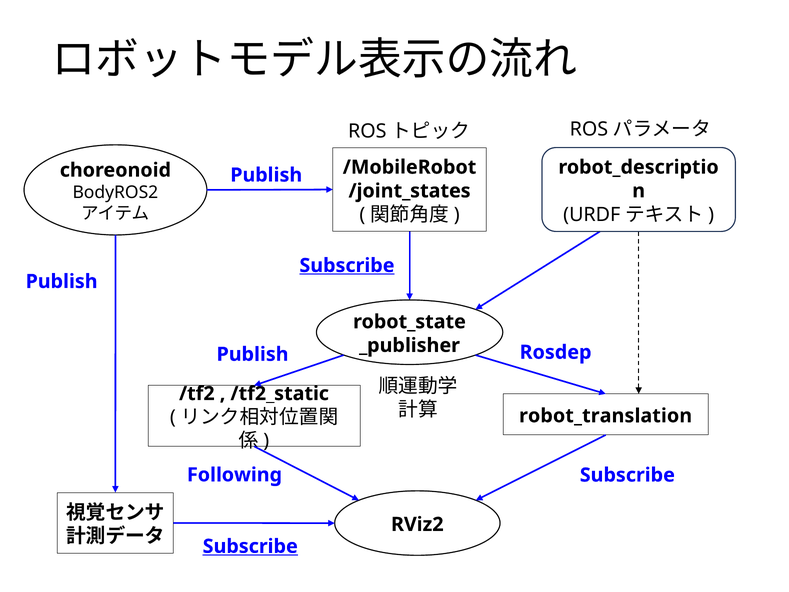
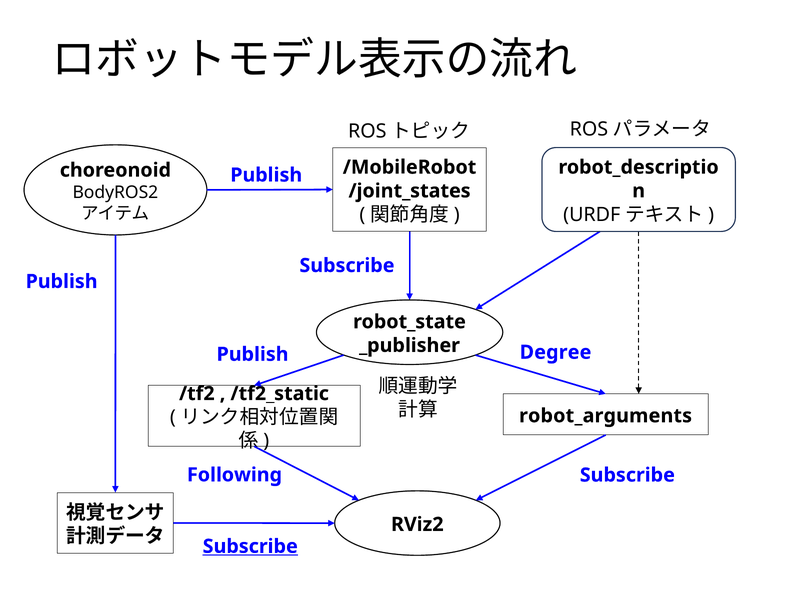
Subscribe underline: present -> none (347, 265)
Rosdep: Rosdep -> Degree (555, 352)
robot_translation: robot_translation -> robot_arguments (606, 416)
